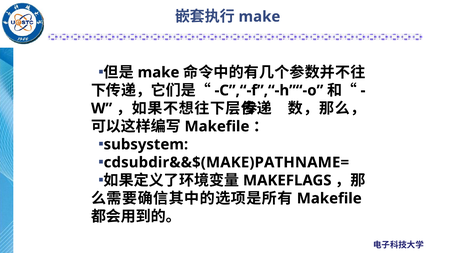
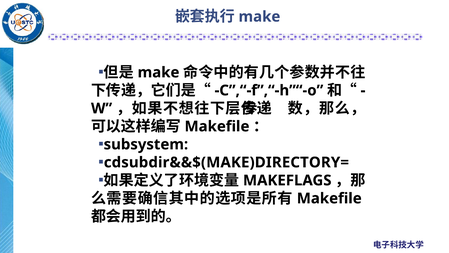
cdsubdir&&$(MAKE)PATHNAME=: cdsubdir&&$(MAKE)PATHNAME= -> cdsubdir&&$(MAKE)DIRECTORY= (226, 162)
